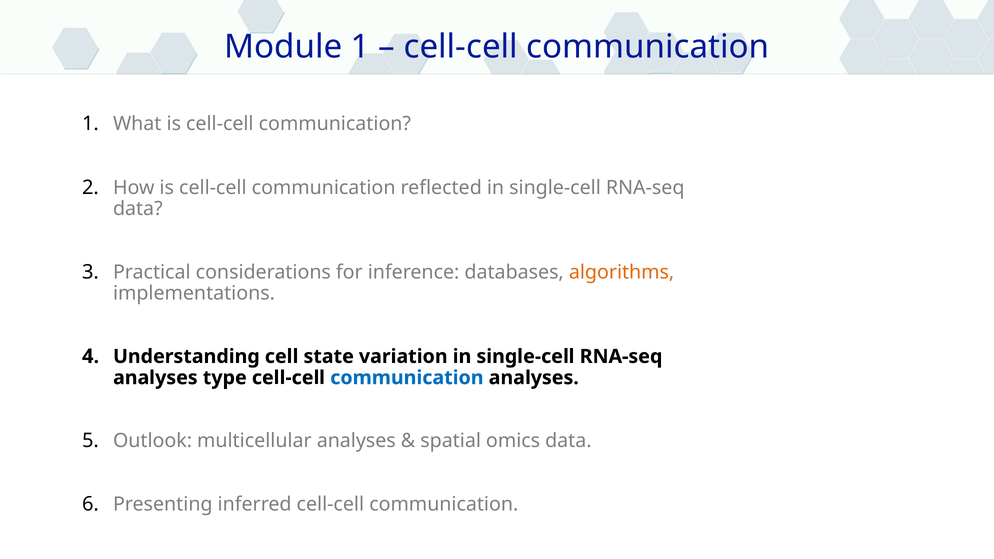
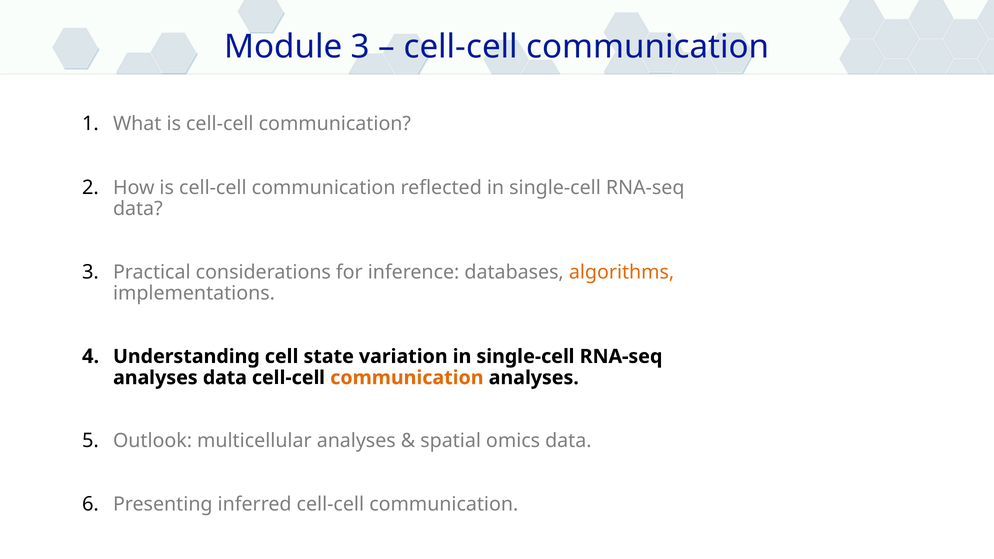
Module 1: 1 -> 3 (360, 47)
analyses type: type -> data (225, 378)
communication colour: blue -> orange (407, 378)
